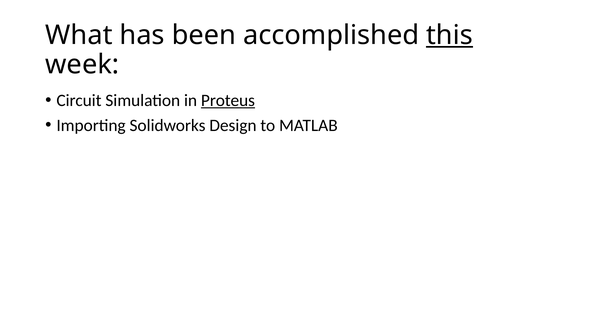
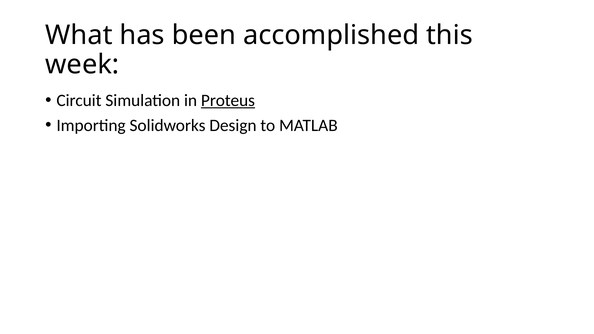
this underline: present -> none (450, 35)
